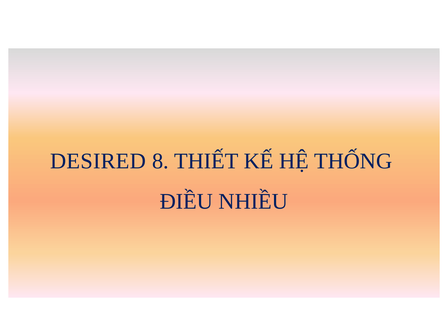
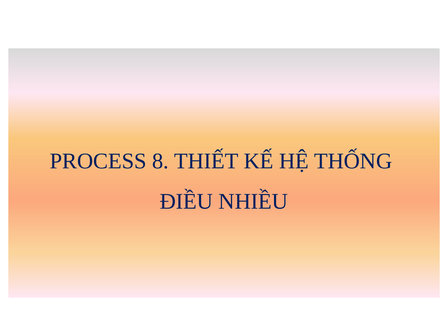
DESIRED: DESIRED -> PROCESS (98, 161)
